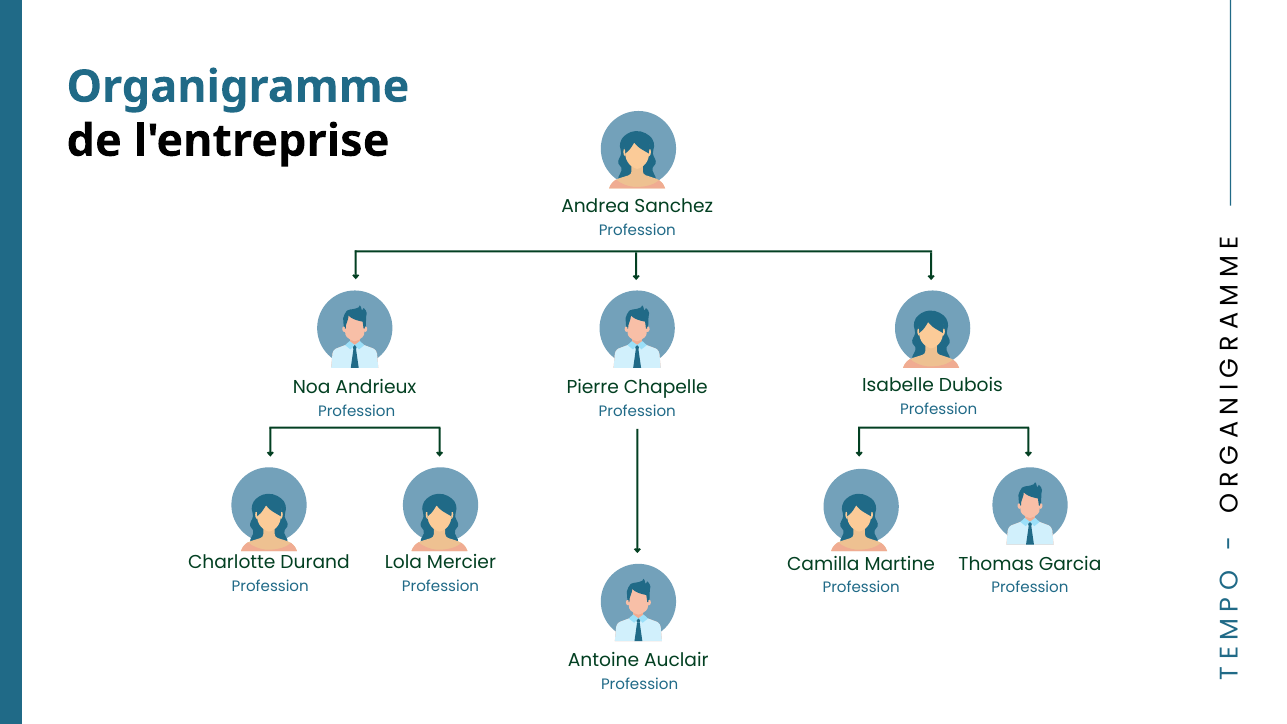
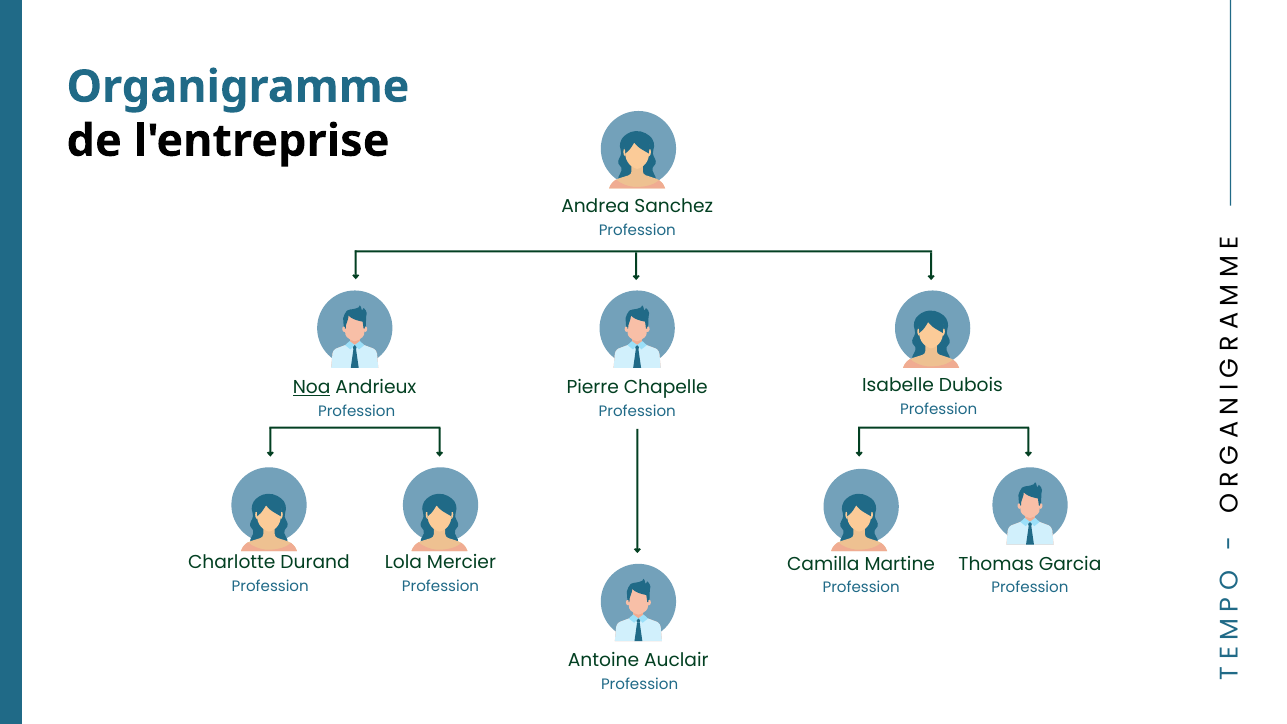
Noa underline: none -> present (312, 387)
